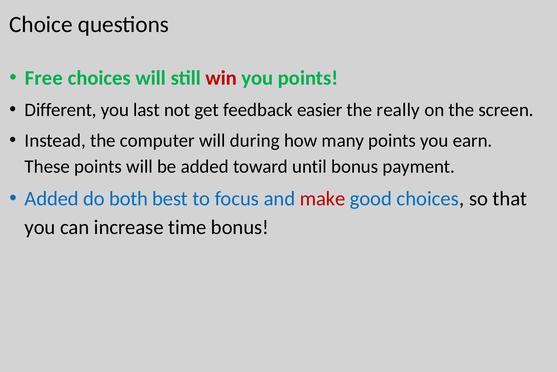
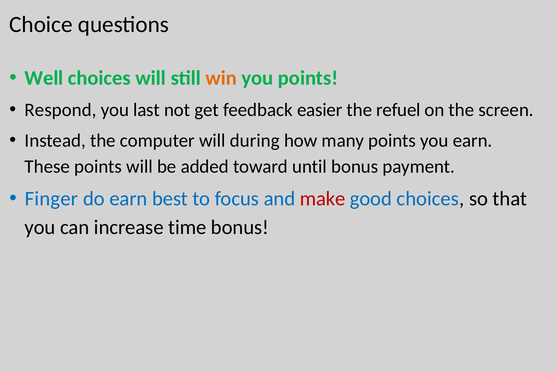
Free: Free -> Well (44, 78)
win colour: red -> orange (221, 78)
Different: Different -> Respond (61, 110)
really: really -> refuel (398, 110)
Added: Added -> Finger (51, 198)
do both: both -> earn (128, 198)
